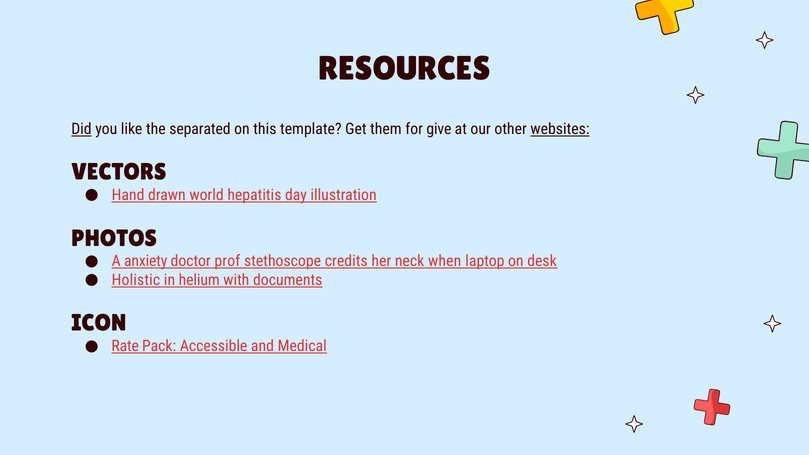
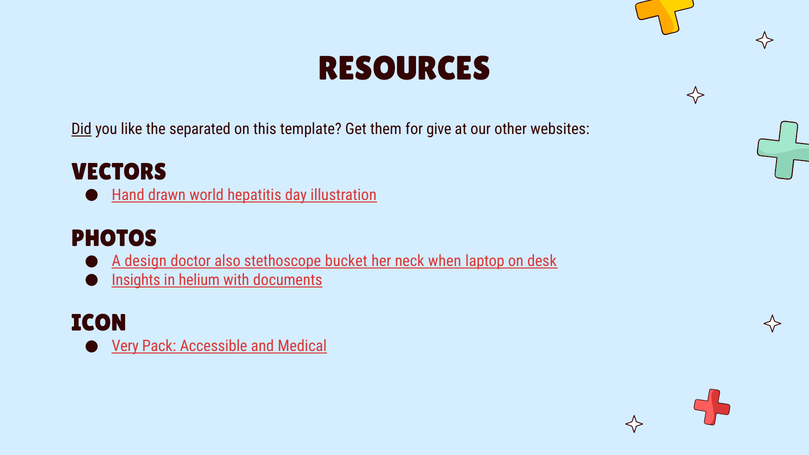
websites underline: present -> none (560, 129)
anxiety: anxiety -> design (146, 261)
prof: prof -> also (227, 261)
credits: credits -> bucket (346, 261)
Holistic: Holistic -> Insights (136, 280)
Rate: Rate -> Very (125, 346)
